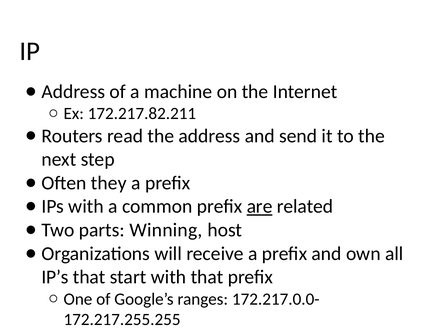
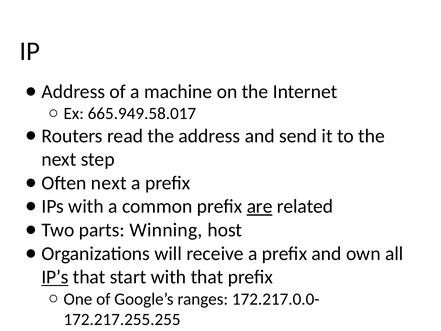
172.217.82.211: 172.217.82.211 -> 665.949.58.017 (142, 114)
Often they: they -> next (109, 183)
IP’s underline: none -> present (55, 277)
